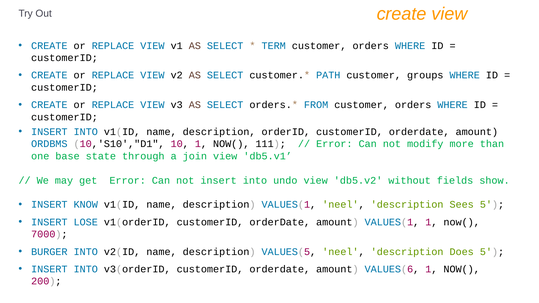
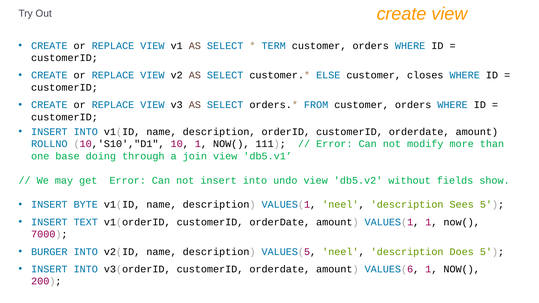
PATH: PATH -> ELSE (328, 75)
groups: groups -> closes (425, 75)
ORDBMS: ORDBMS -> ROLLNO (49, 144)
state: state -> doing (101, 156)
KNOW: KNOW -> BYTE (86, 205)
LOSE: LOSE -> TEXT (86, 222)
